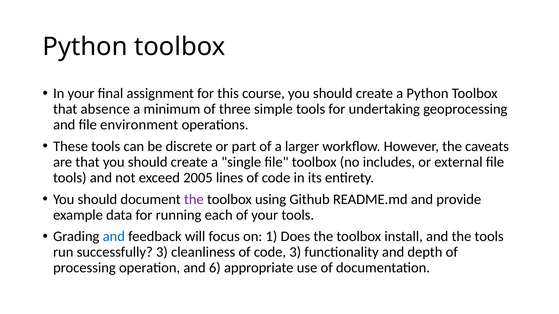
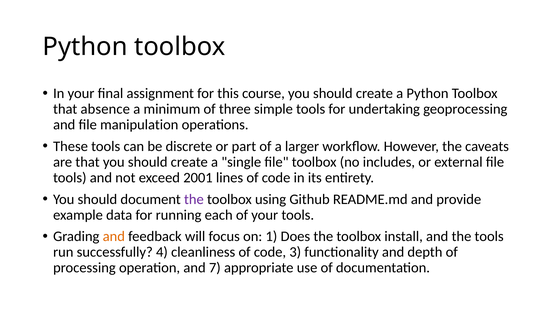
environment: environment -> manipulation (139, 125)
2005: 2005 -> 2001 (198, 178)
and colour: blue -> orange (114, 237)
successfully 3: 3 -> 4 (162, 252)
6: 6 -> 7 (215, 268)
